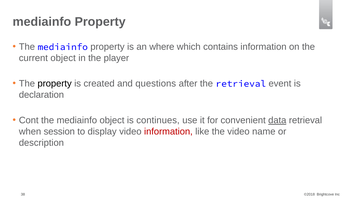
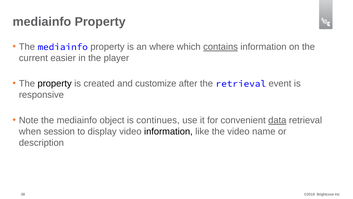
contains underline: none -> present (221, 47)
current object: object -> easier (63, 58)
questions: questions -> customize (156, 83)
declaration: declaration -> responsive (41, 95)
Cont: Cont -> Note (29, 120)
information colour: red -> black (168, 131)
